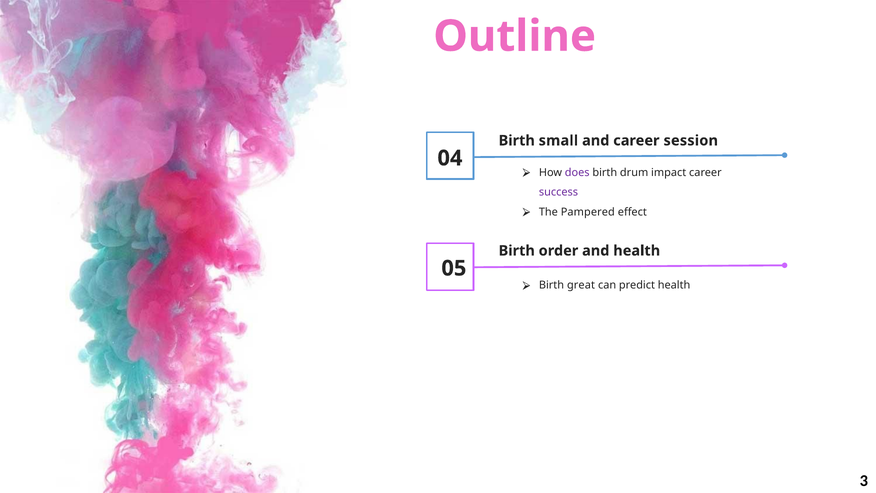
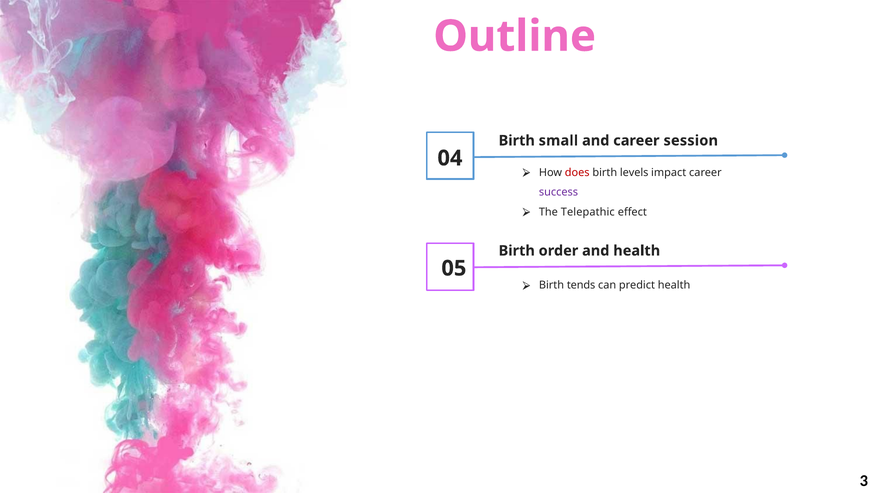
does colour: purple -> red (577, 172)
drum: drum -> levels (634, 172)
Pampered: Pampered -> Telepathic (588, 212)
great: great -> tends (581, 285)
